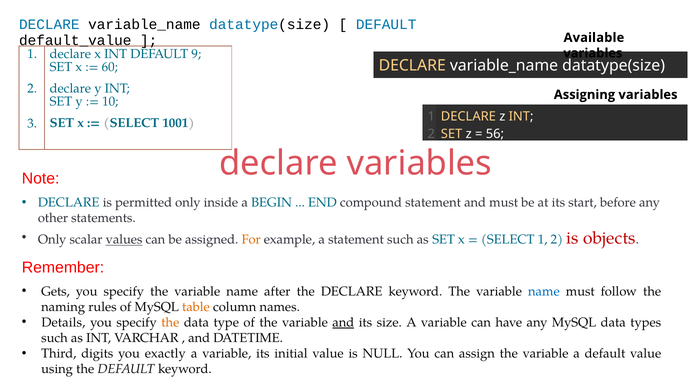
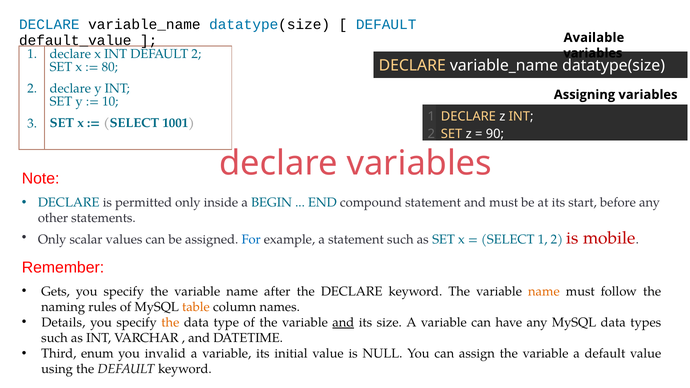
DEFAULT 9: 9 -> 2 (196, 54)
60: 60 -> 80 (110, 67)
56: 56 -> 90 (495, 134)
values underline: present -> none (124, 240)
For colour: orange -> blue (251, 240)
objects: objects -> mobile (609, 238)
name colour: blue -> orange (544, 291)
digits: digits -> enum (97, 354)
exactly: exactly -> invalid (165, 354)
